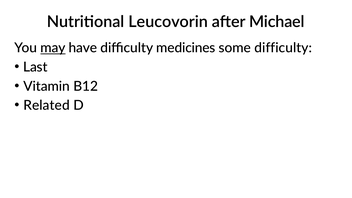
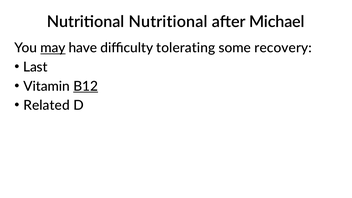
Nutritional Leucovorin: Leucovorin -> Nutritional (168, 22)
medicines: medicines -> tolerating (186, 48)
some difficulty: difficulty -> recovery (283, 48)
B12 underline: none -> present (86, 86)
